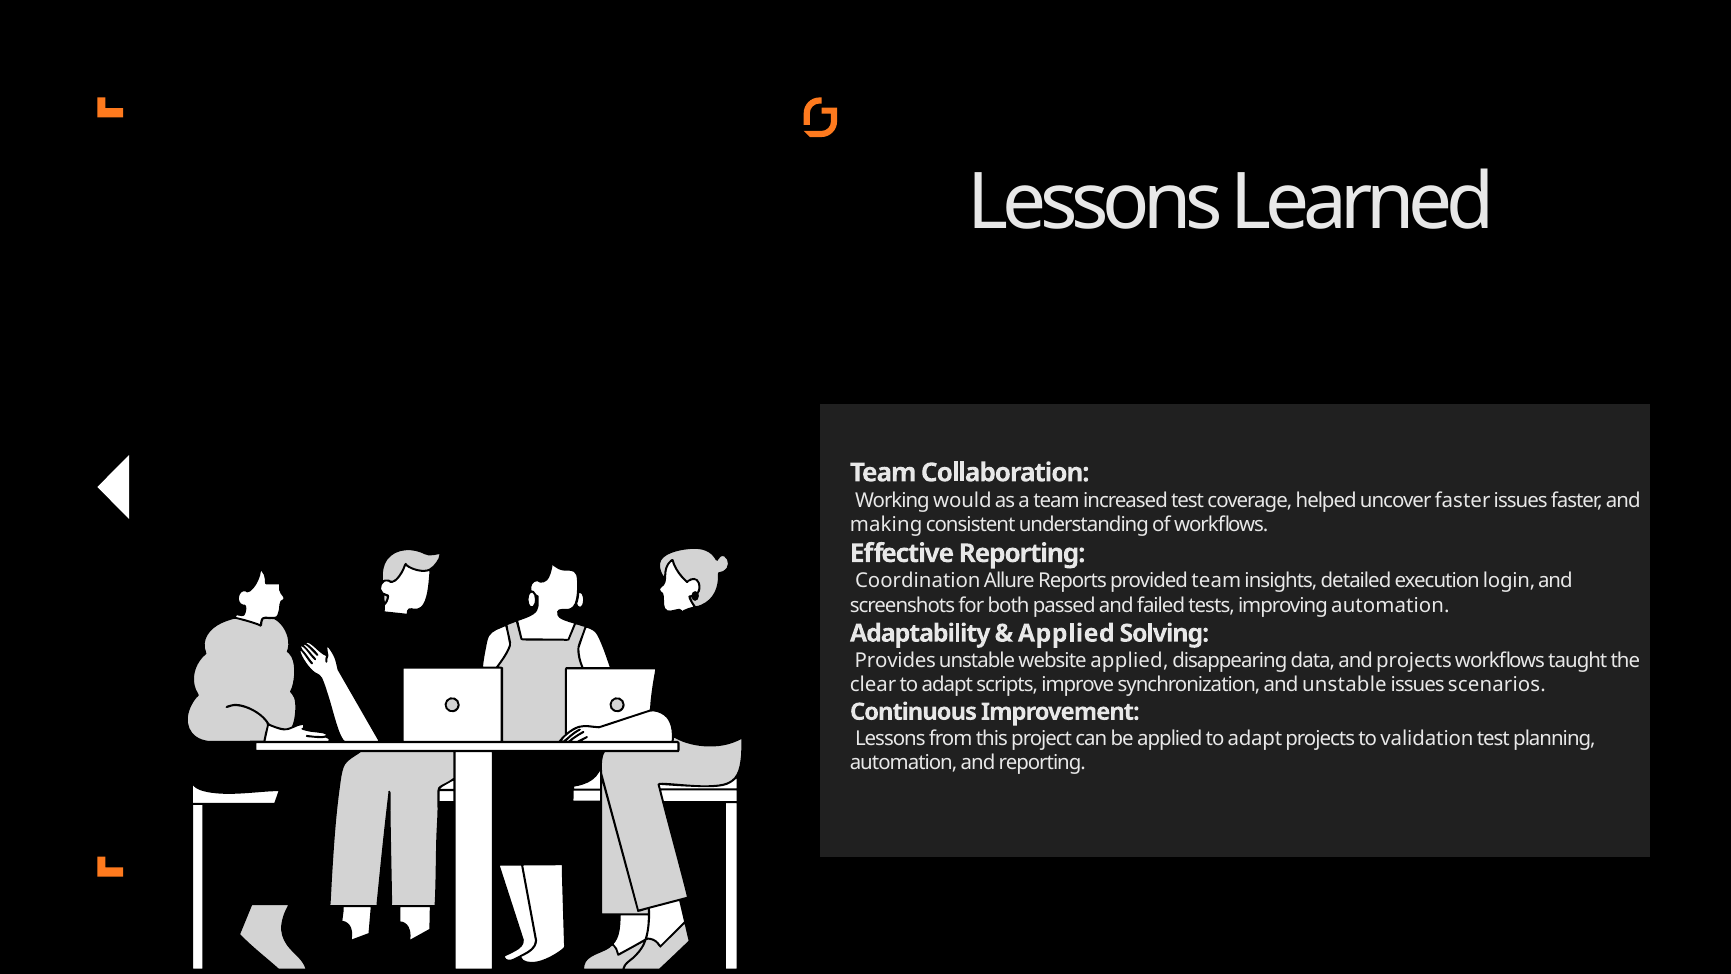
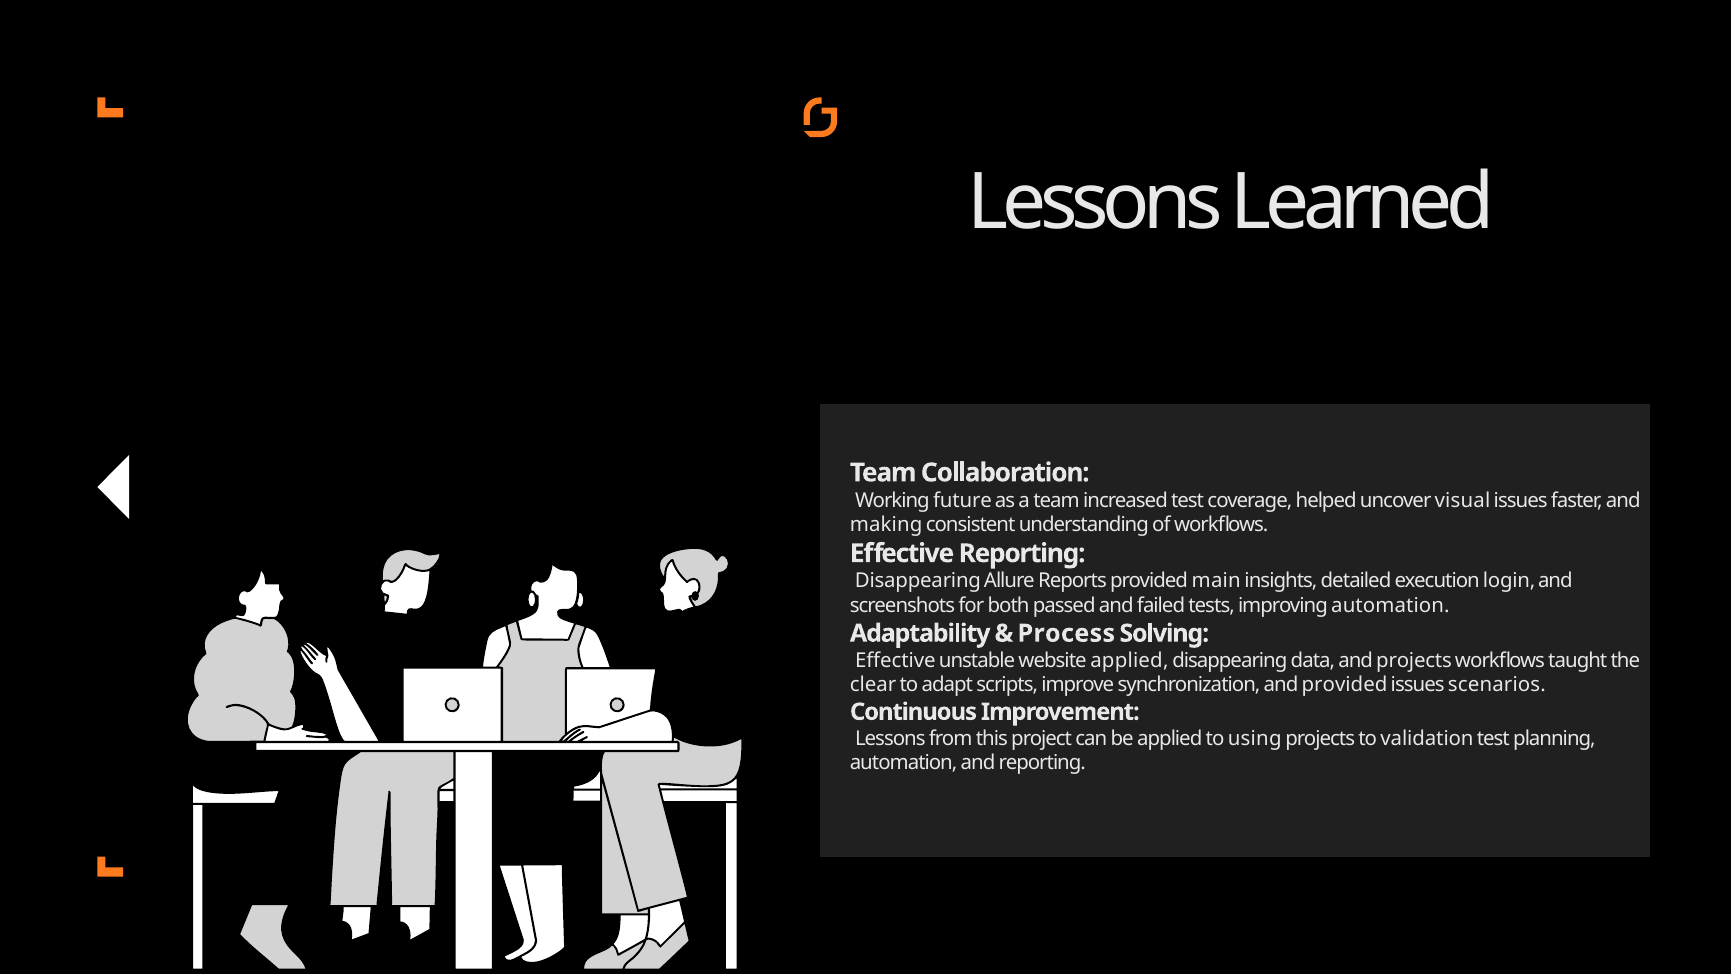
would: would -> future (962, 500)
uncover faster: faster -> visual (1462, 500)
Coordination: Coordination -> Disappearing (918, 581)
provided team: team -> main (1216, 581)
Applied: Applied -> Process (1066, 633)
Provides: Provides -> Effective (895, 660)
and unstable: unstable -> provided (1345, 685)
applied to adapt: adapt -> using (1255, 738)
